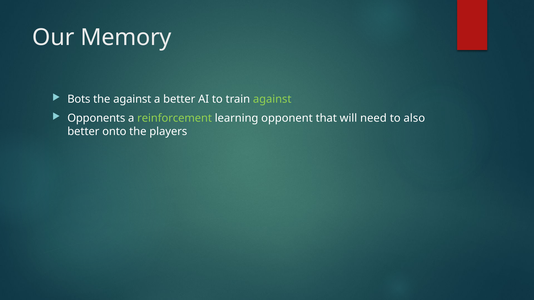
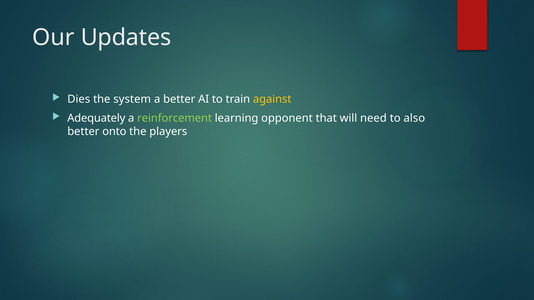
Memory: Memory -> Updates (126, 38)
Bots: Bots -> Dies (79, 99)
the against: against -> system (132, 99)
against colour: light green -> yellow (272, 99)
Opponents: Opponents -> Adequately (96, 118)
